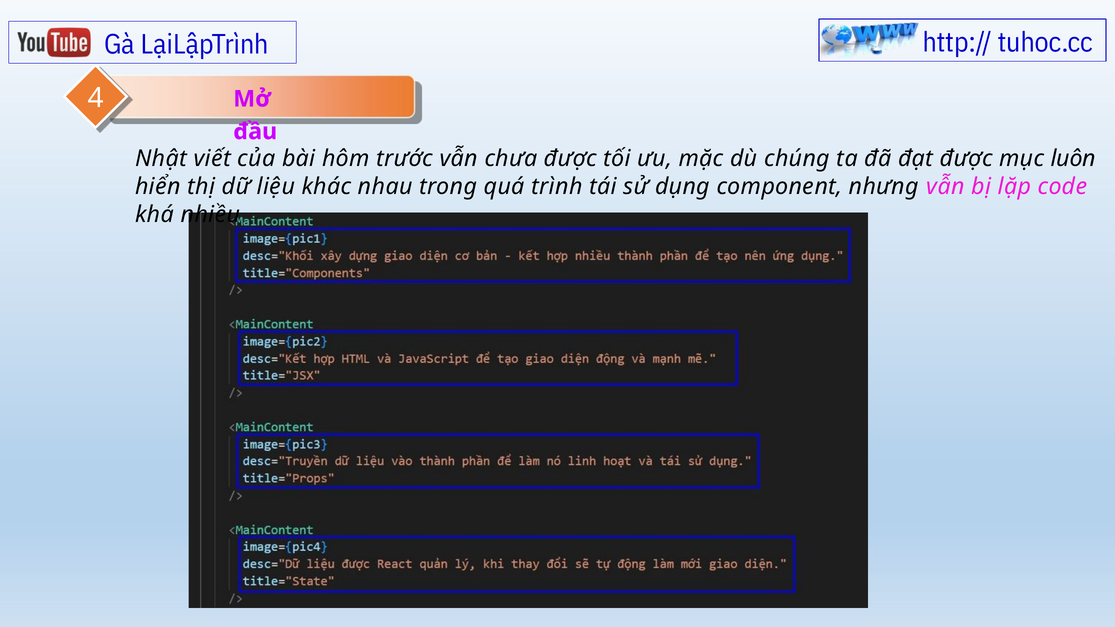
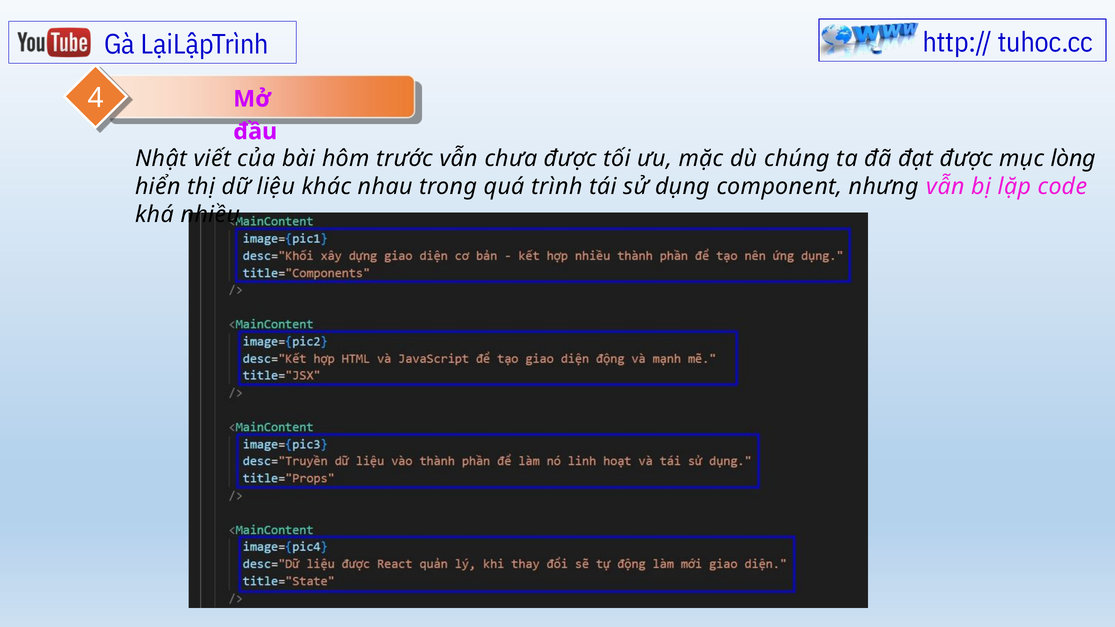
luôn: luôn -> lòng (1073, 159)
